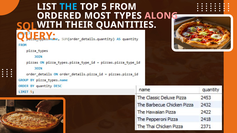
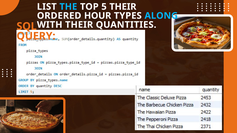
5 FROM: FROM -> THEIR (123, 7)
MOST: MOST -> HOUR (98, 16)
ALONG colour: pink -> light blue (161, 16)
